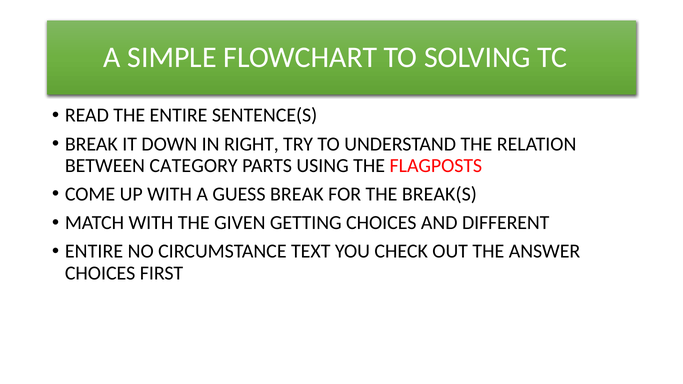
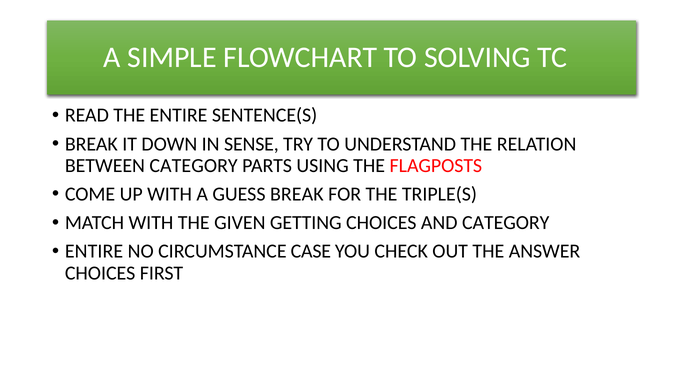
RIGHT: RIGHT -> SENSE (251, 144)
BREAK(S: BREAK(S -> TRIPLE(S (439, 194)
AND DIFFERENT: DIFFERENT -> CATEGORY (506, 223)
TEXT: TEXT -> CASE (311, 252)
